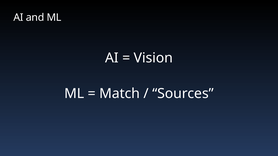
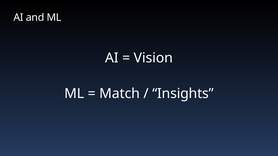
Sources: Sources -> Insights (183, 94)
